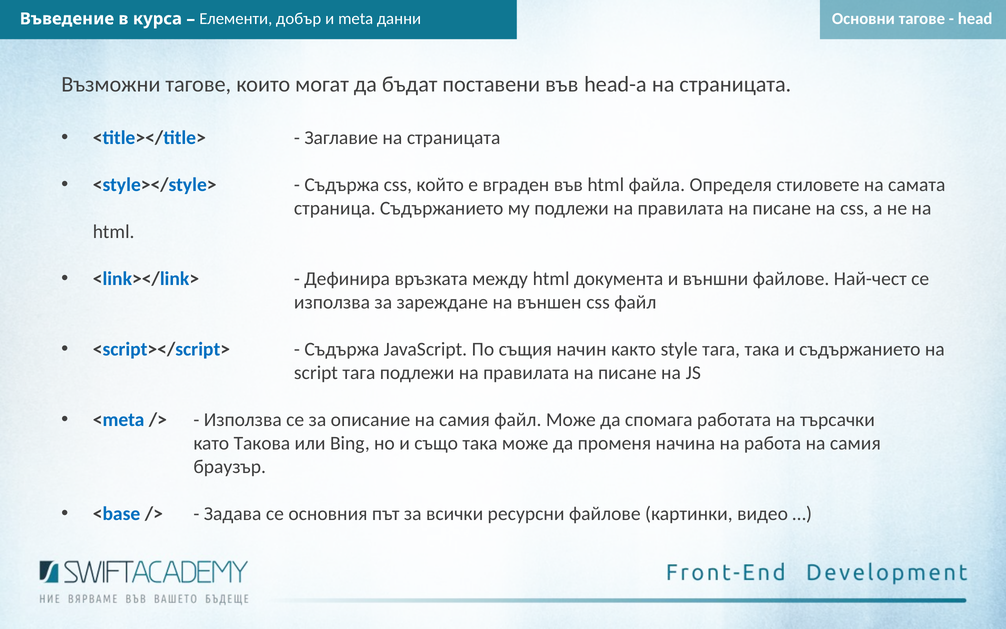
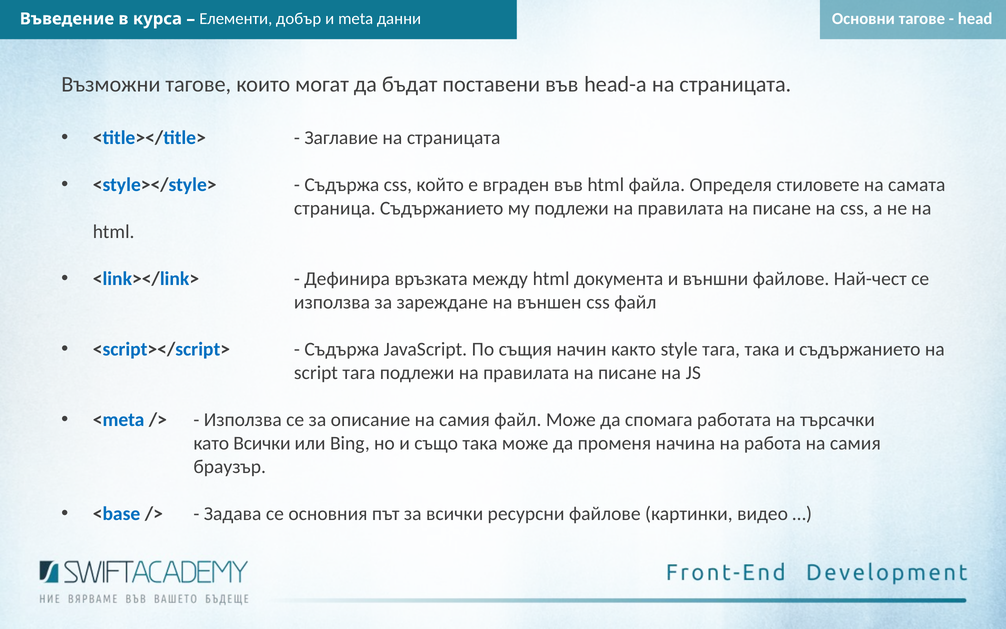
като Такова: Такова -> Всички (262, 443)
